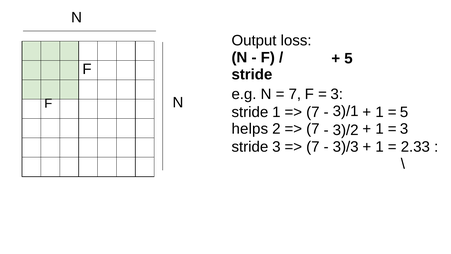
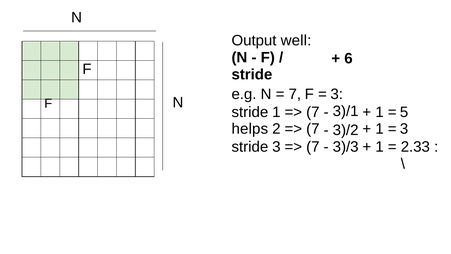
loss: loss -> well (296, 41)
5: 5 -> 6 (348, 59)
